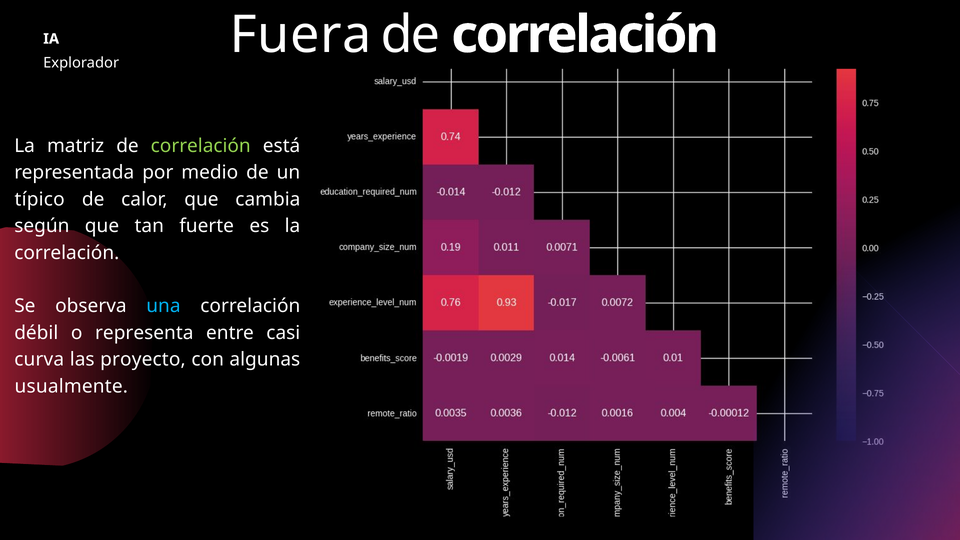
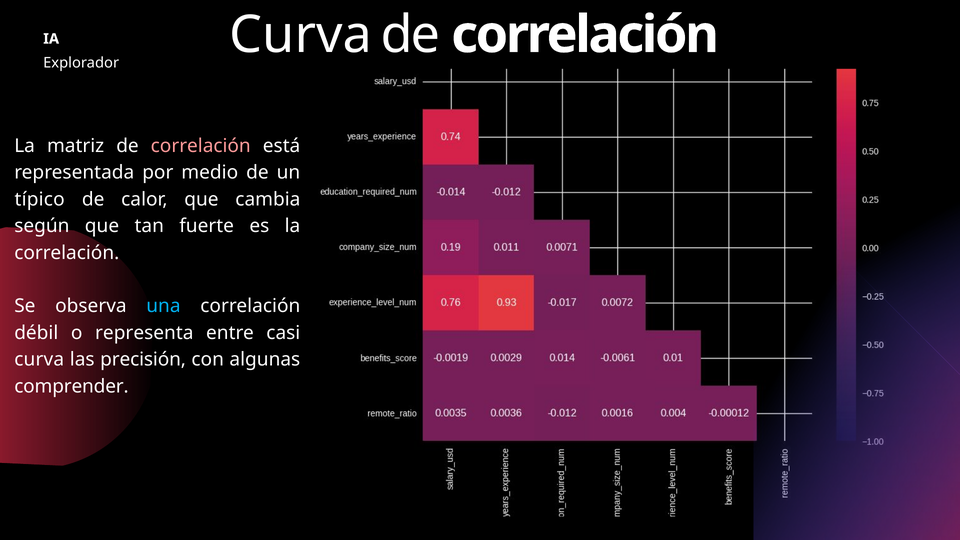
Explorador Fuera: Fuera -> Curva (301, 35)
correlación colour: light green -> pink (201, 146)
proyecto: proyecto -> precisión (143, 360)
usualmente: usualmente -> comprender (71, 386)
